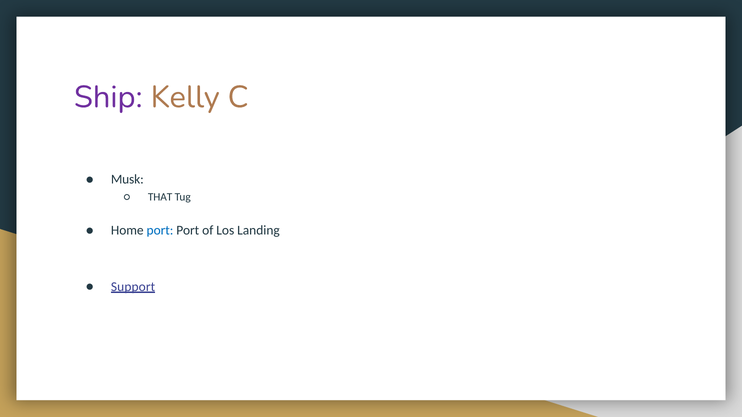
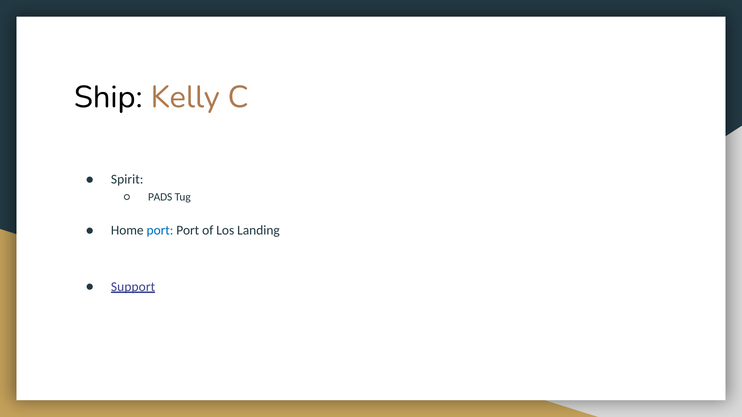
Ship colour: purple -> black (108, 97)
Musk: Musk -> Spirit (127, 180)
THAT: THAT -> PADS (160, 197)
